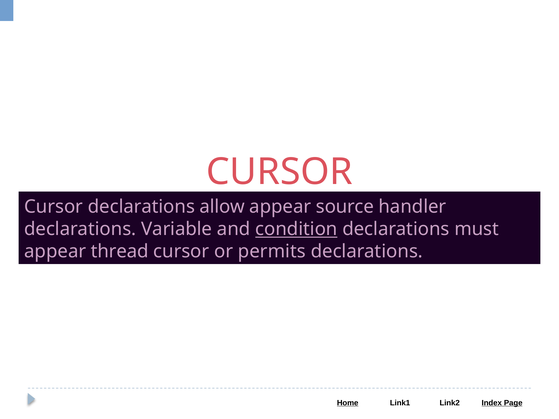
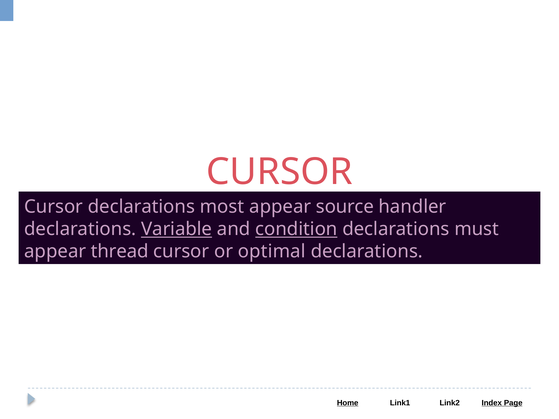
allow: allow -> most (222, 207)
Variable underline: none -> present (177, 229)
permits: permits -> optimal (272, 252)
